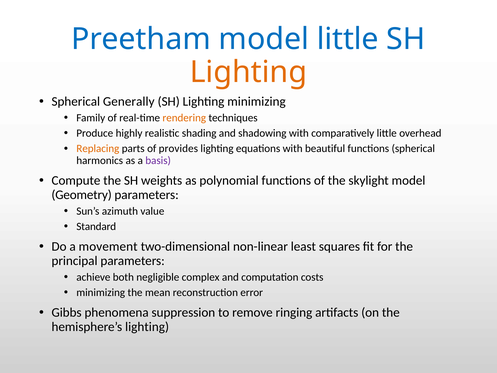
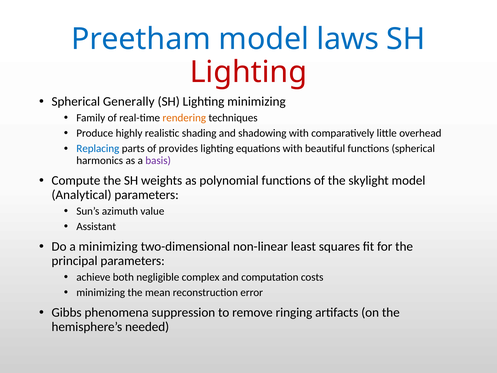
model little: little -> laws (348, 39)
Lighting colour: orange -> red (248, 72)
Replacing colour: orange -> blue (98, 149)
Geometry: Geometry -> Analytical (82, 195)
Standard: Standard -> Assistant (96, 226)
a movement: movement -> minimizing (108, 246)
hemisphere’s lighting: lighting -> needed (147, 327)
